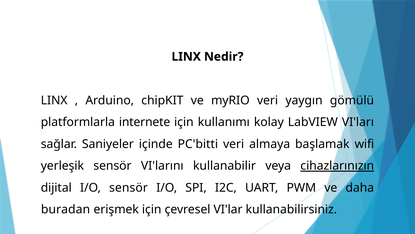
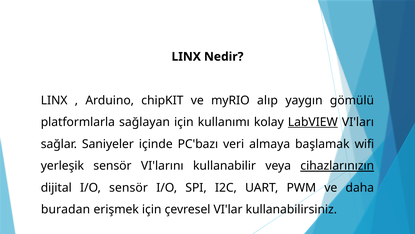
myRIO veri: veri -> alıp (267, 100)
internete: internete -> sağlayan (145, 122)
LabVIEW underline: none -> present (313, 122)
PC'bitti: PC'bitti -> PC'bazı (198, 144)
